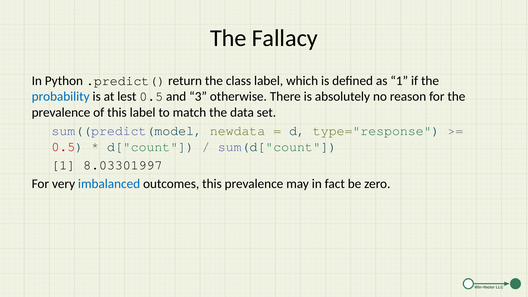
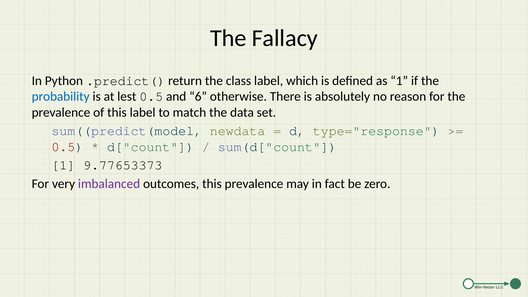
3: 3 -> 6 (198, 97)
8.03301997: 8.03301997 -> 9.77653373 (123, 165)
imbalanced colour: blue -> purple (109, 184)
